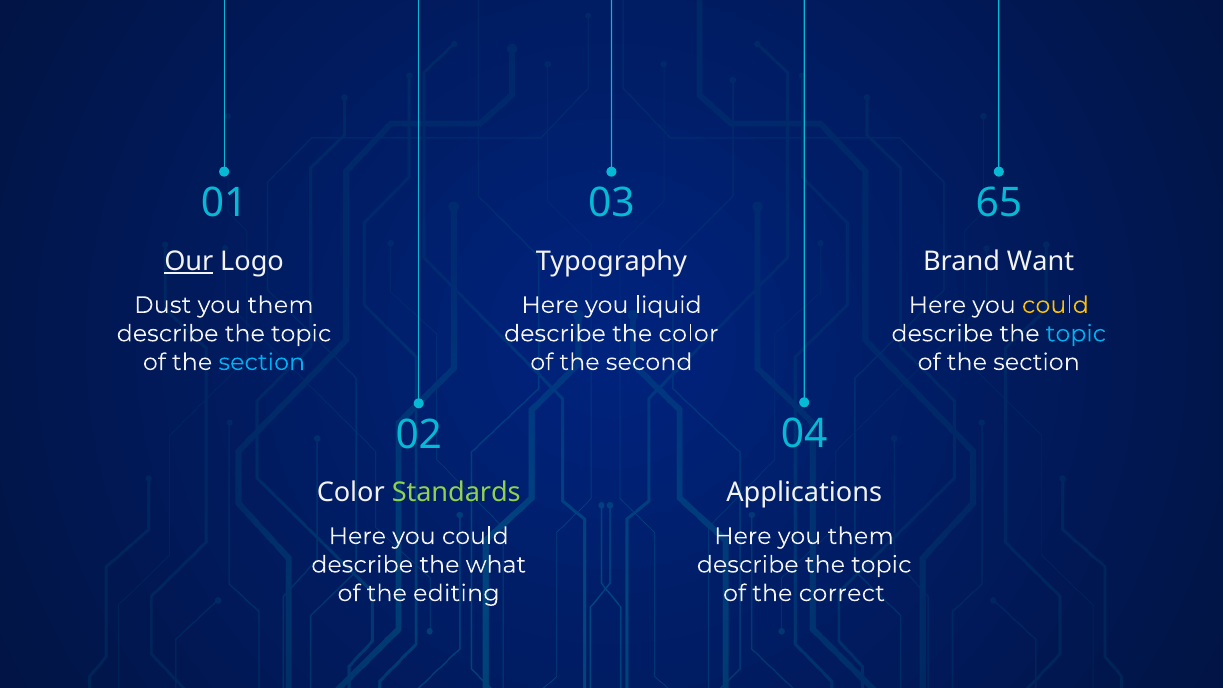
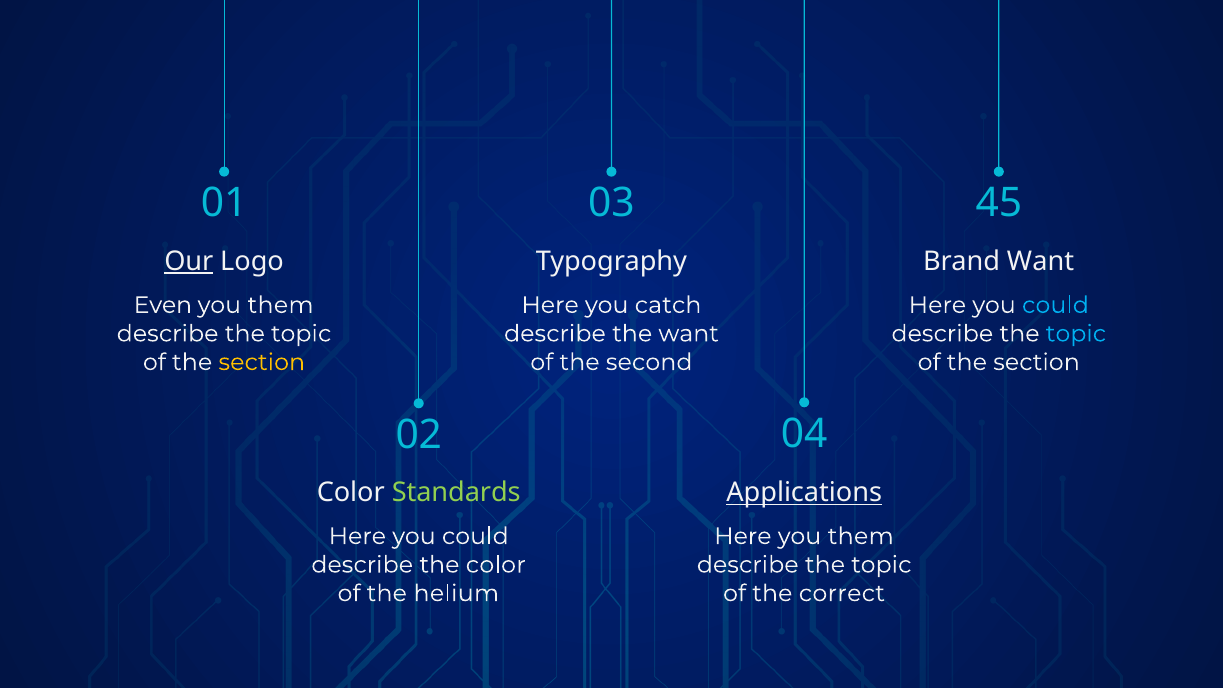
65: 65 -> 45 (999, 203)
Dust: Dust -> Even (163, 305)
liquid: liquid -> catch (668, 305)
could colour: yellow -> light blue (1055, 305)
the color: color -> want (689, 334)
section colour: light blue -> yellow (262, 362)
Applications underline: none -> present (804, 493)
the what: what -> color (496, 565)
editing: editing -> helium (456, 593)
